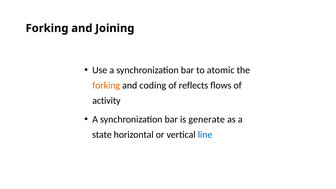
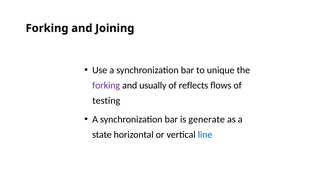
atomic: atomic -> unique (221, 70)
forking colour: orange -> purple (106, 85)
coding: coding -> usually (153, 85)
activity: activity -> testing (106, 101)
